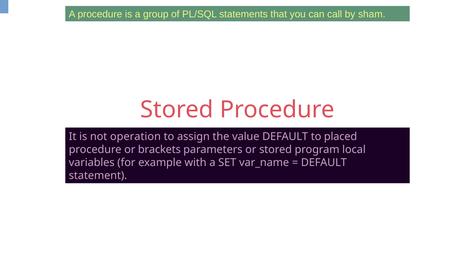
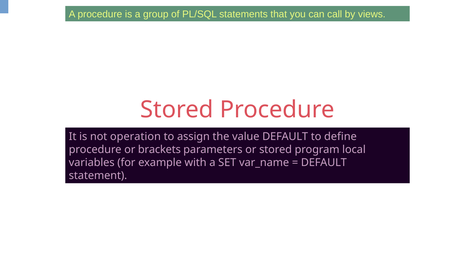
sham: sham -> views (372, 14)
placed: placed -> define (340, 137)
